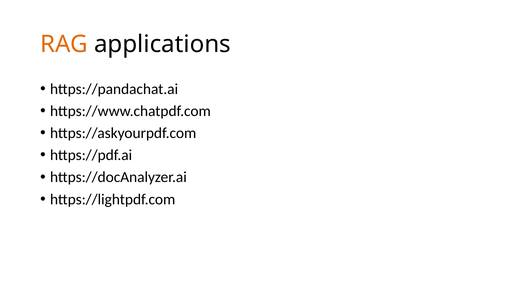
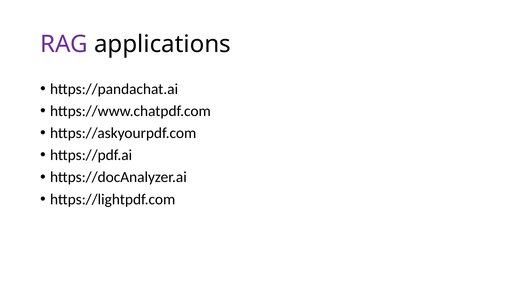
RAG colour: orange -> purple (64, 44)
